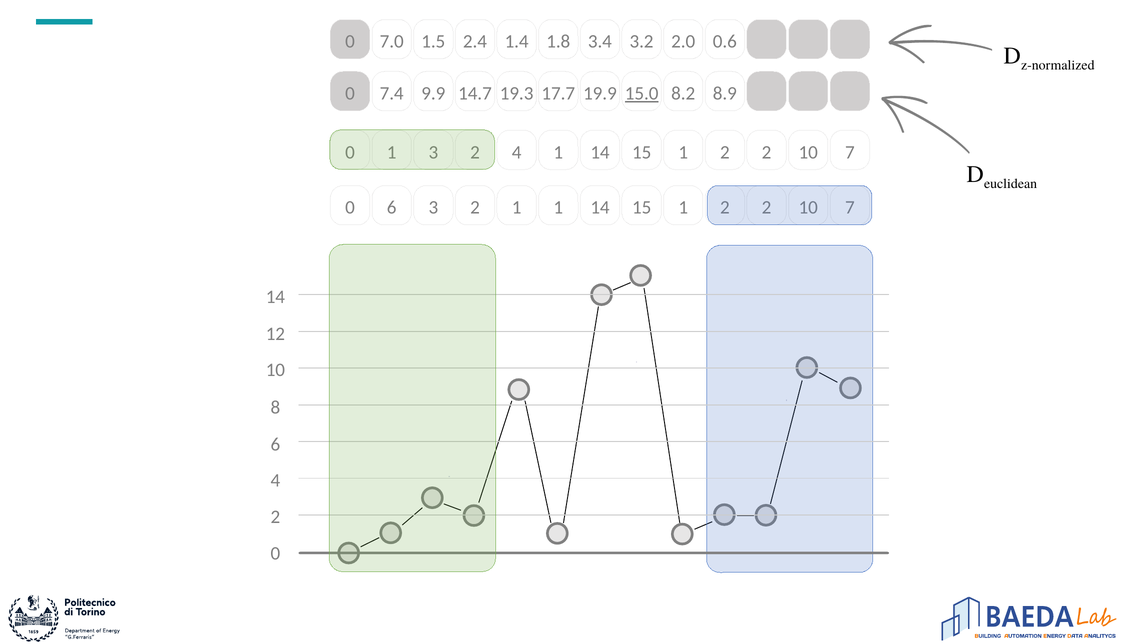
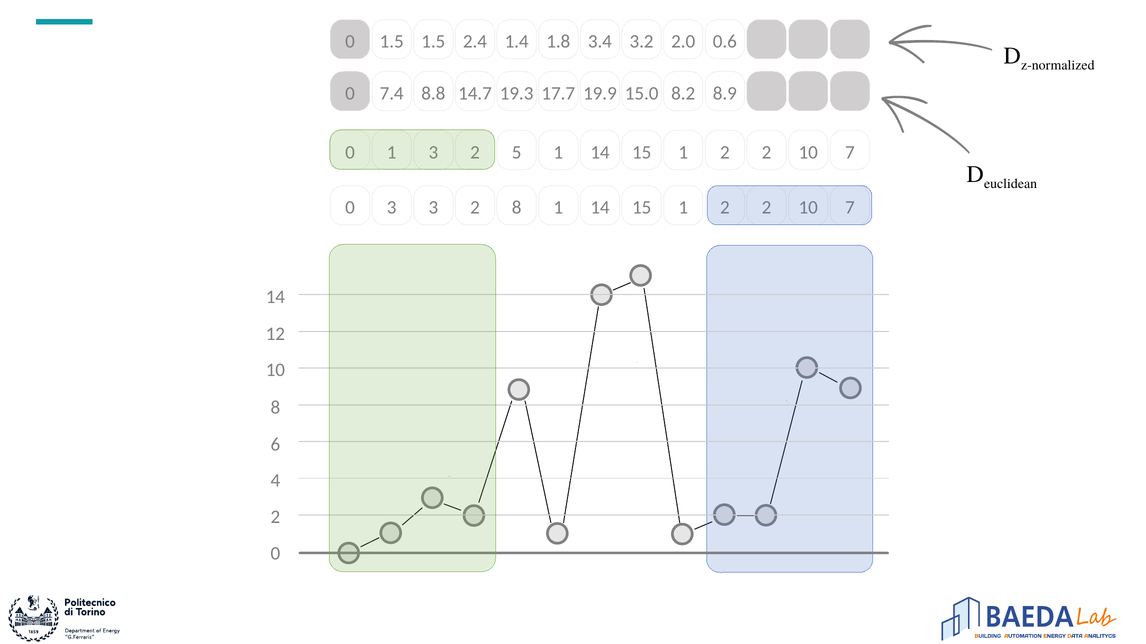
0 7.0: 7.0 -> 1.5 (392, 42)
9.9: 9.9 -> 8.8 (433, 94)
15.0 underline: present -> none (642, 94)
4: 4 -> 5 (517, 152)
0 6: 6 -> 3 (392, 208)
2 1: 1 -> 8 (517, 208)
